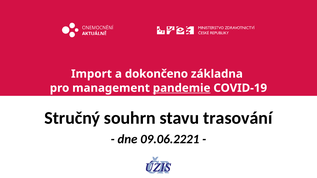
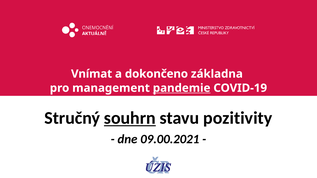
Import: Import -> Vnímat (92, 74)
souhrn underline: none -> present (130, 118)
trasování: trasování -> pozitivity (238, 118)
09.06.2221: 09.06.2221 -> 09.00.2021 (170, 139)
